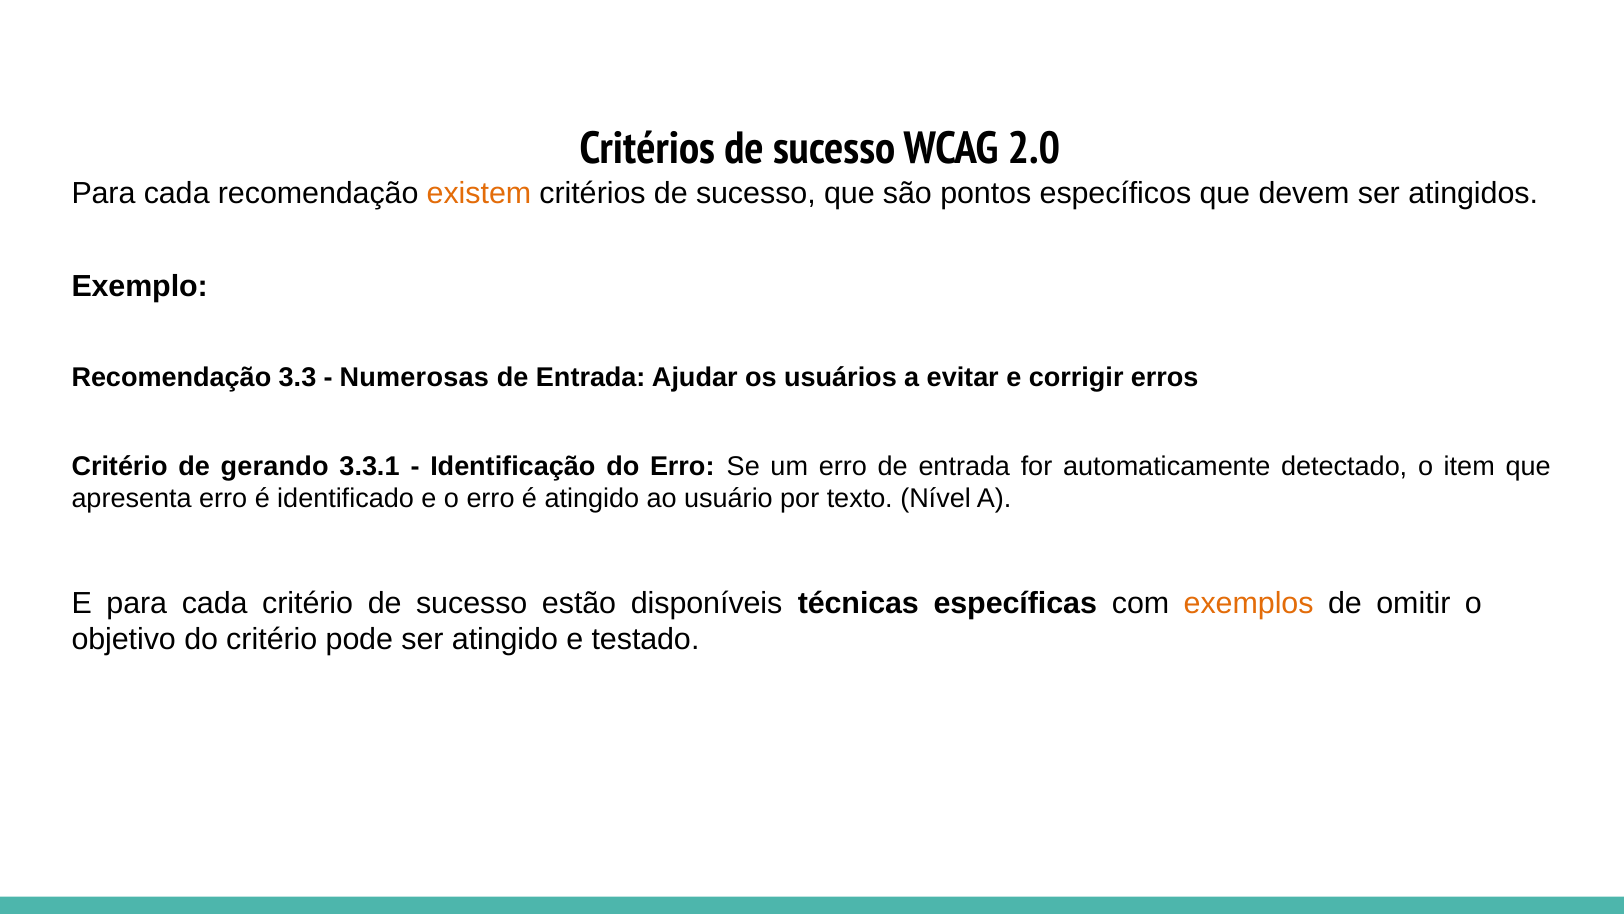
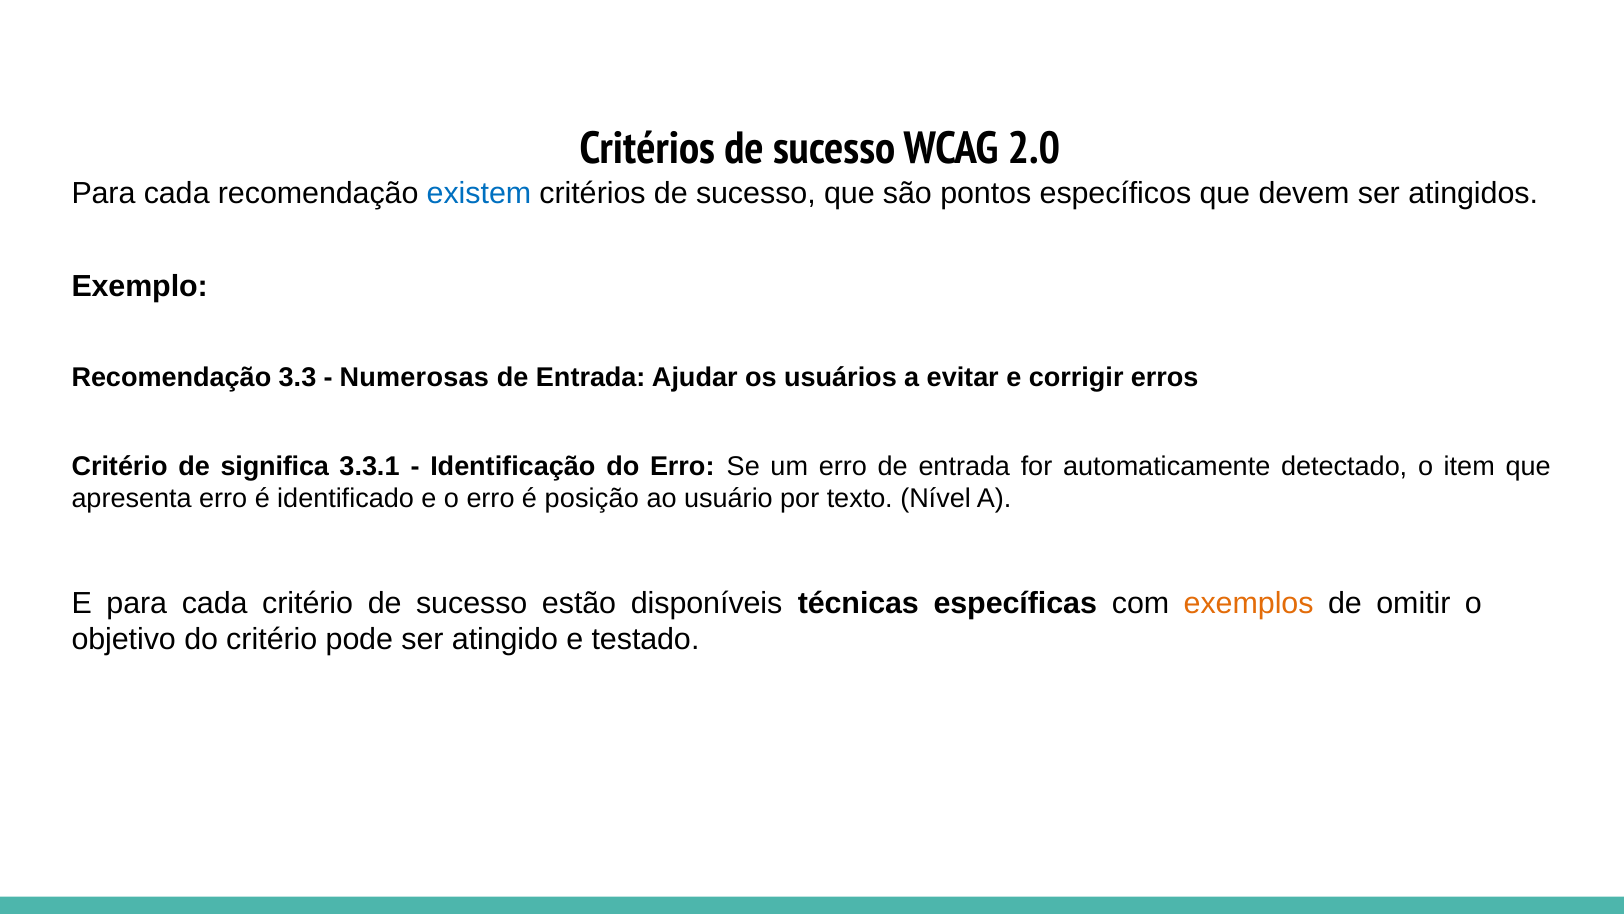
existem colour: orange -> blue (479, 193)
gerando: gerando -> significa (275, 466)
é atingido: atingido -> posição (592, 498)
